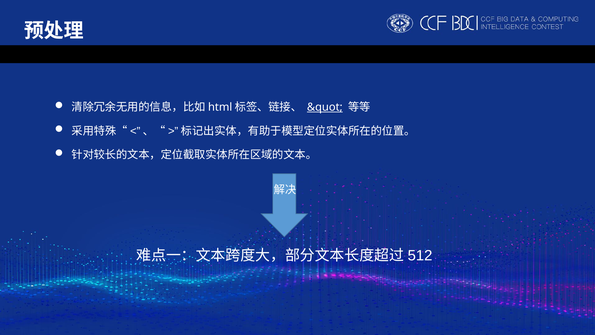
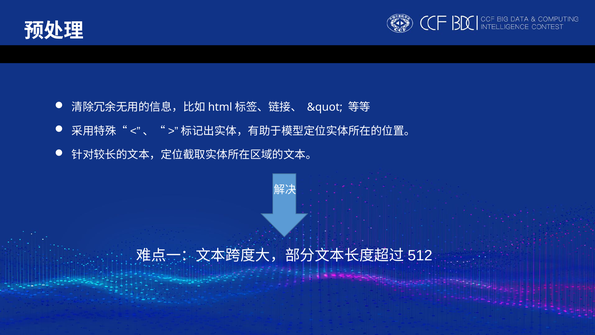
&quot underline: present -> none (325, 107)
